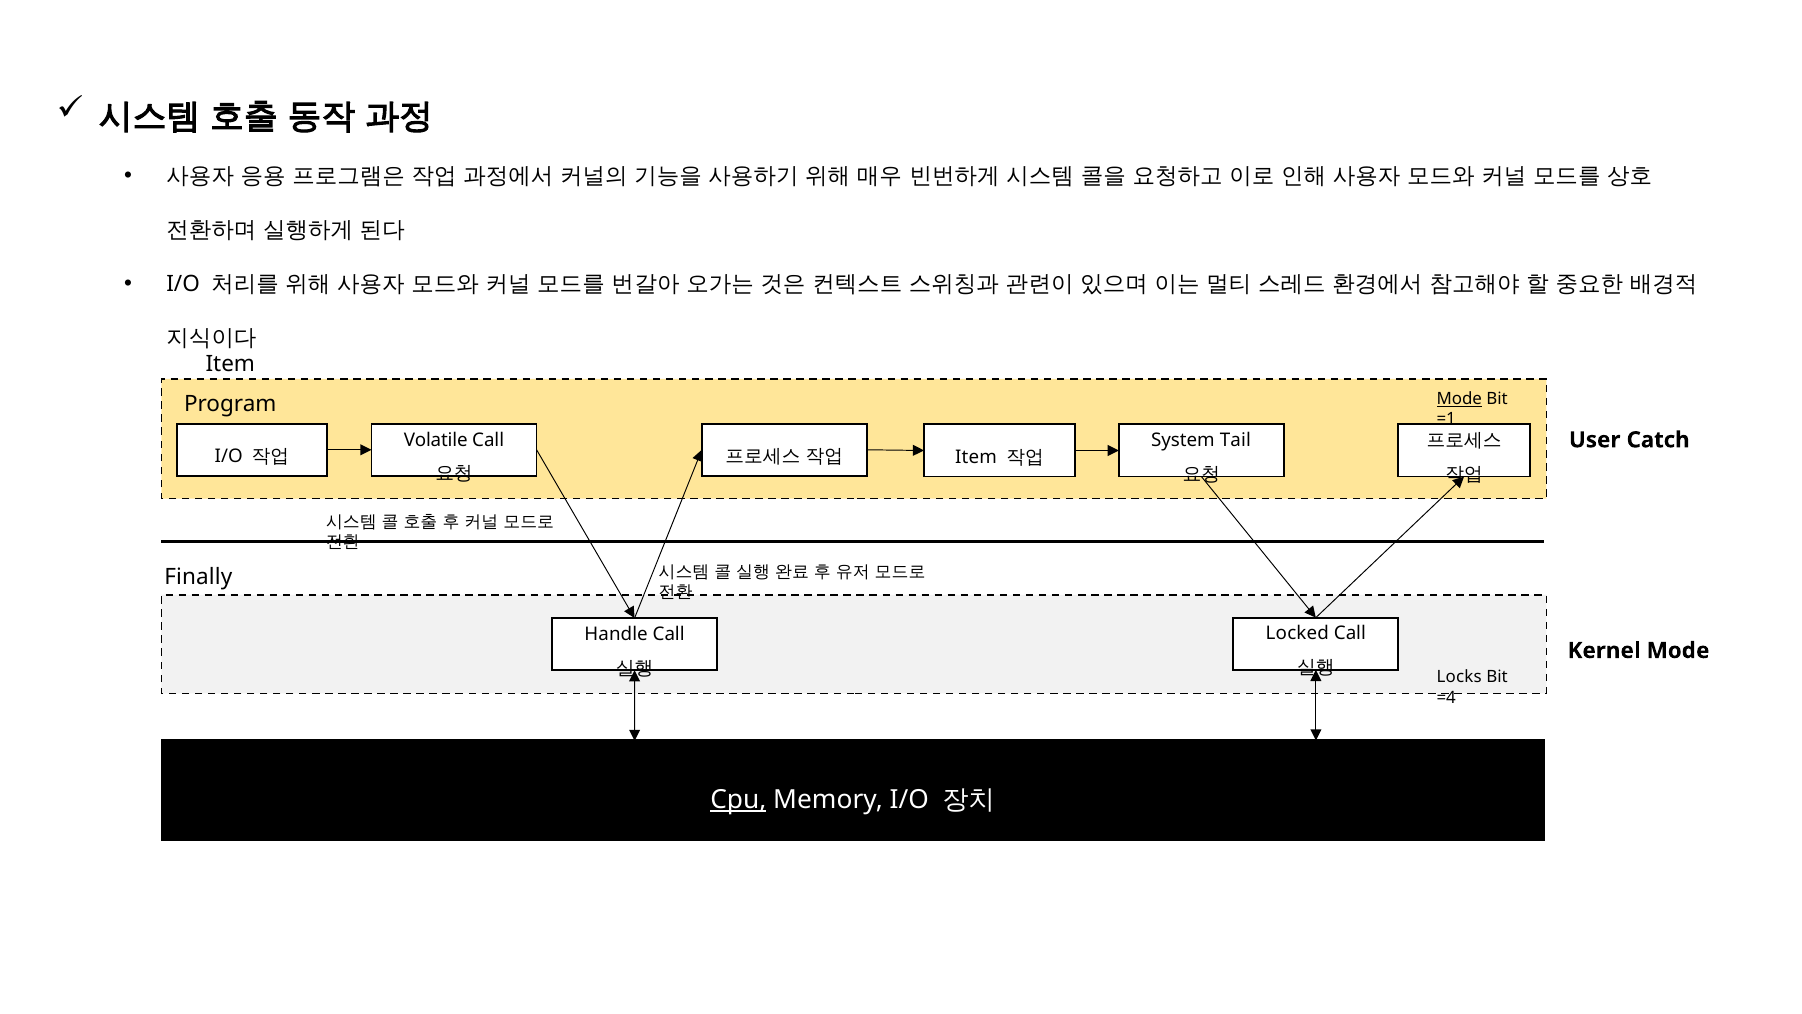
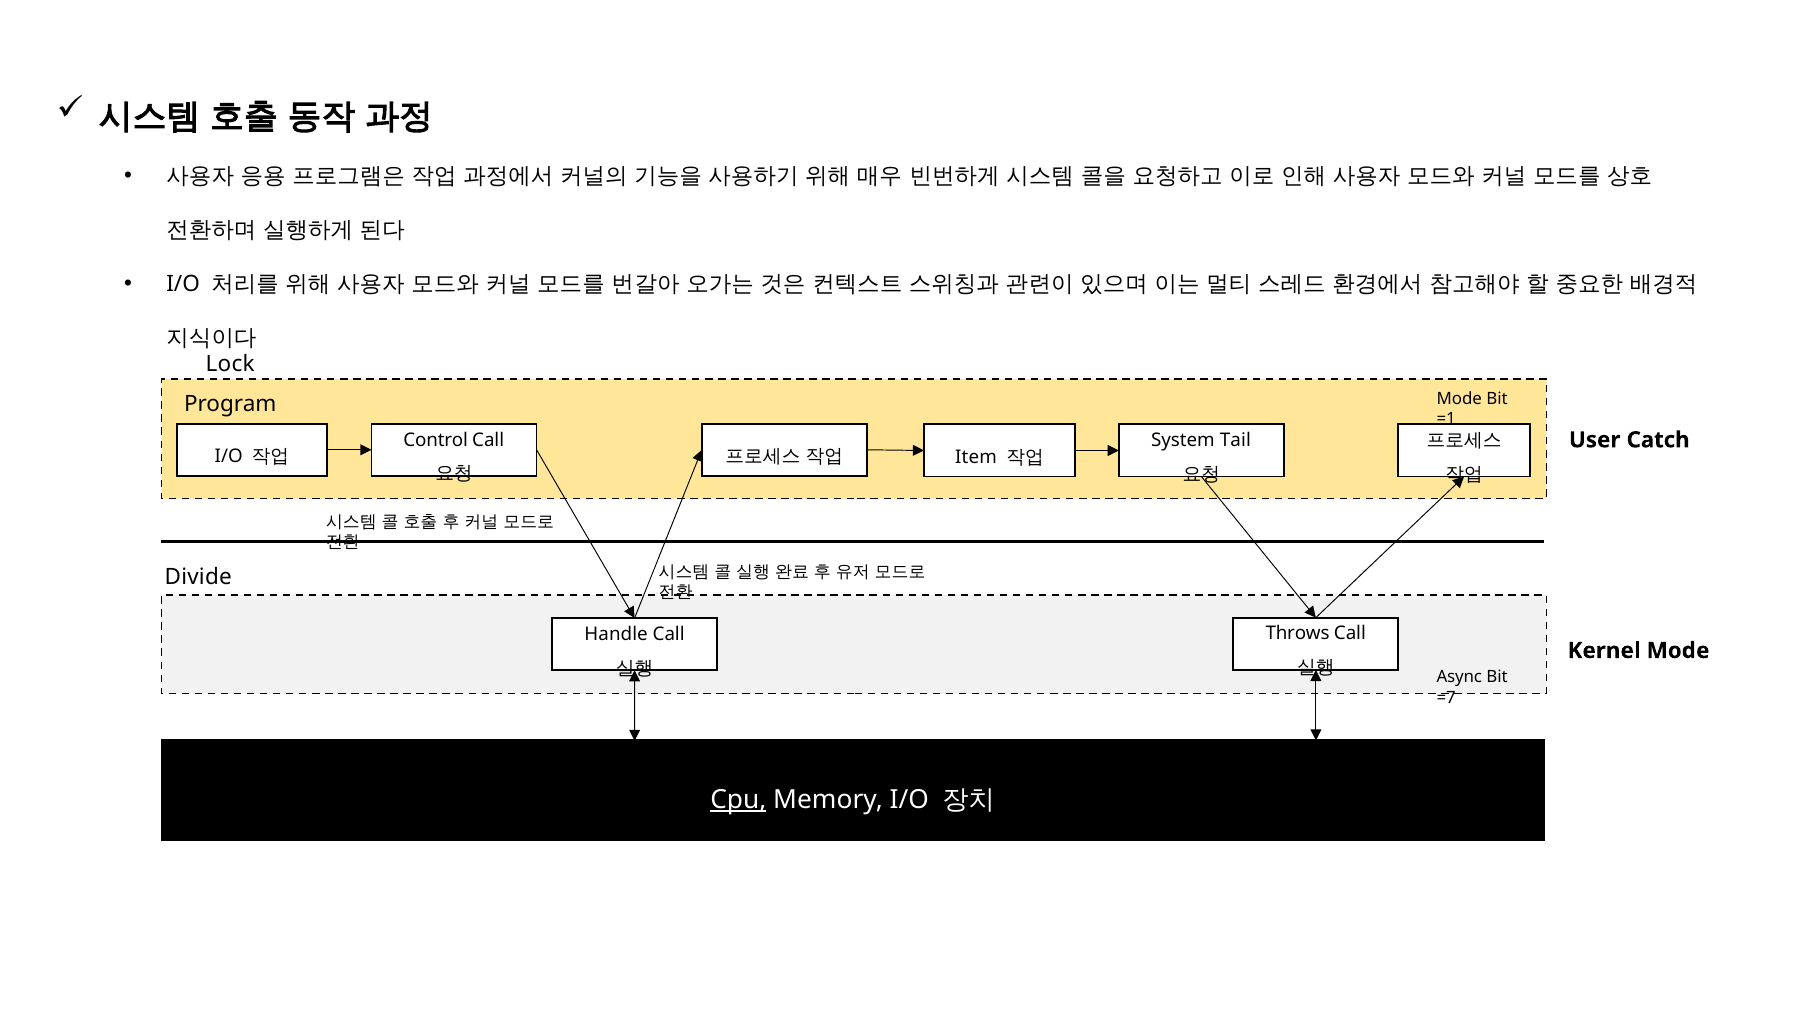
Item: Item -> Lock (230, 364)
Mode underline: present -> none (1459, 399)
Volatile: Volatile -> Control (436, 440)
Finally: Finally -> Divide (198, 577)
Locked: Locked -> Throws (1298, 634)
Locks: Locks -> Async (1459, 677)
=4: =4 -> =7 (1446, 697)
